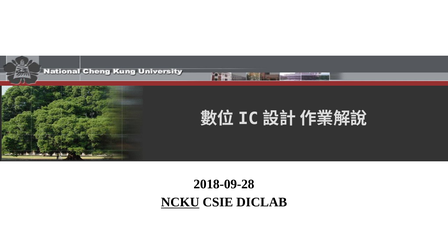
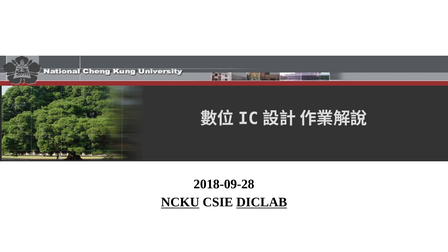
DICLAB underline: none -> present (262, 202)
